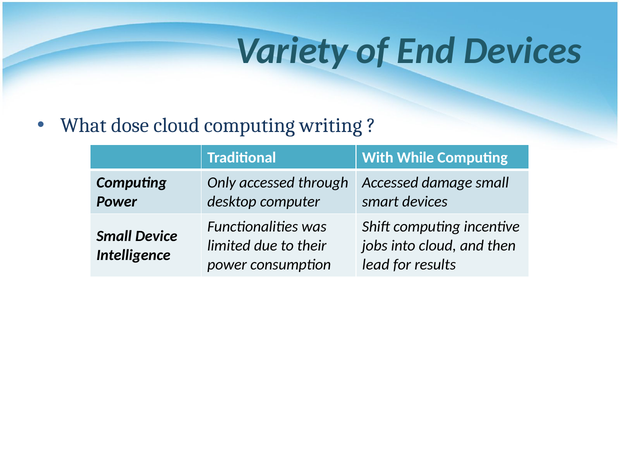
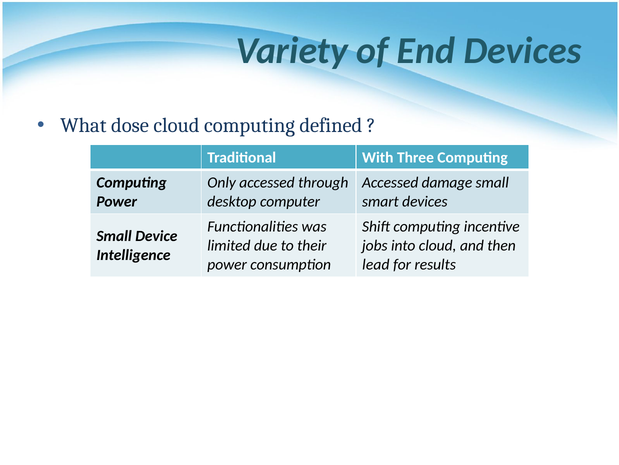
writing: writing -> defined (331, 125)
While: While -> Three (415, 157)
